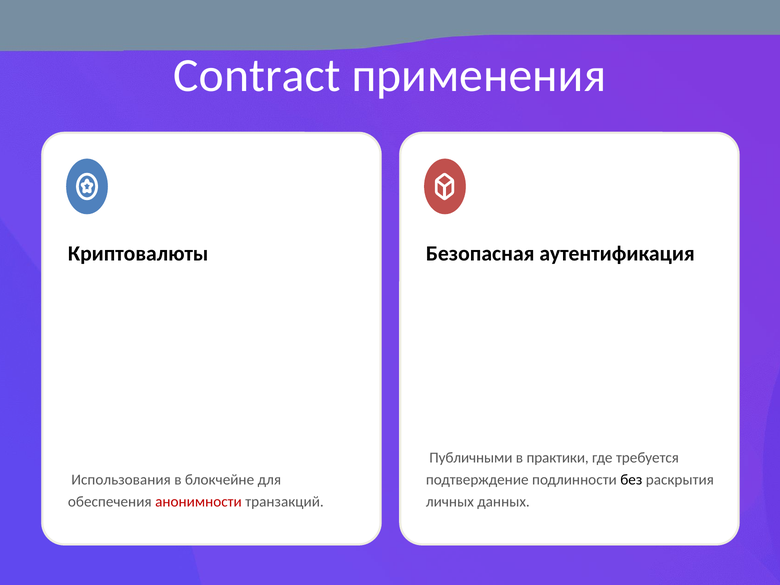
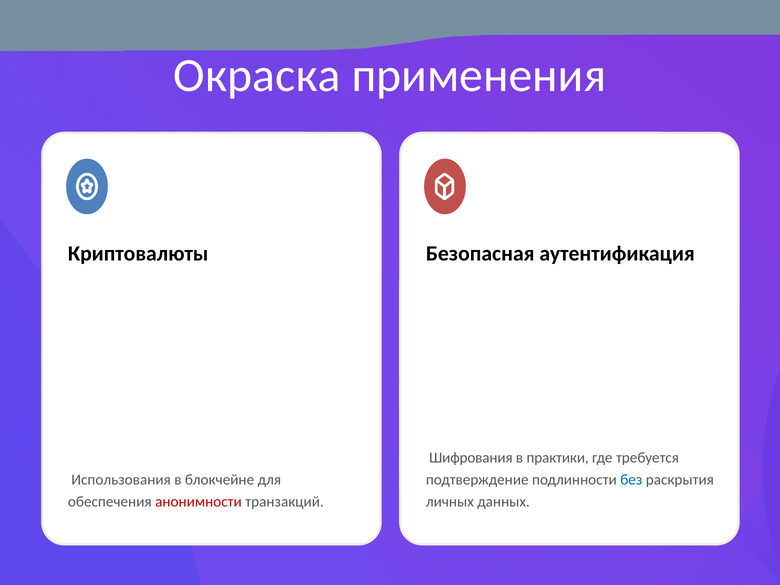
Contract: Contract -> Окраска (257, 76)
Публичными: Публичными -> Шифрования (471, 458)
без colour: black -> blue (631, 480)
